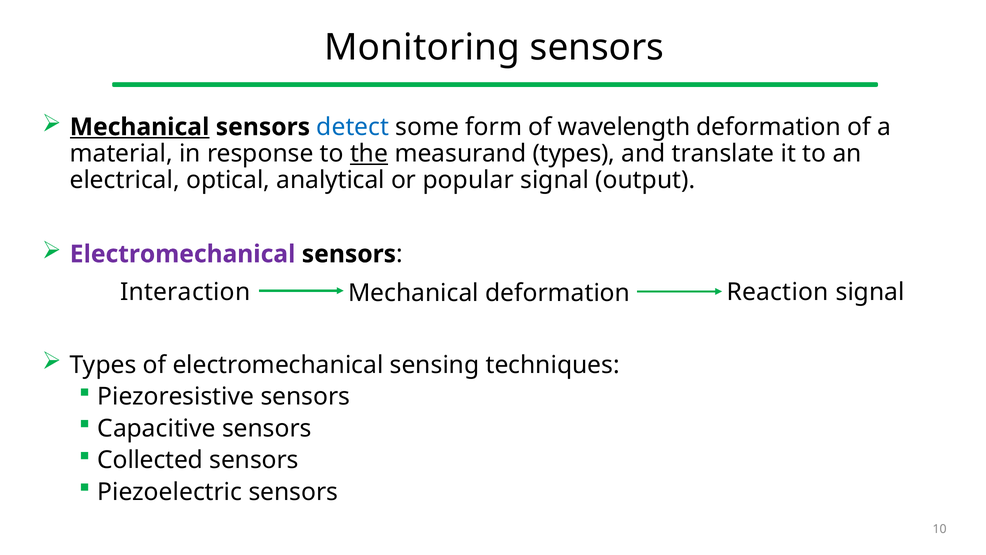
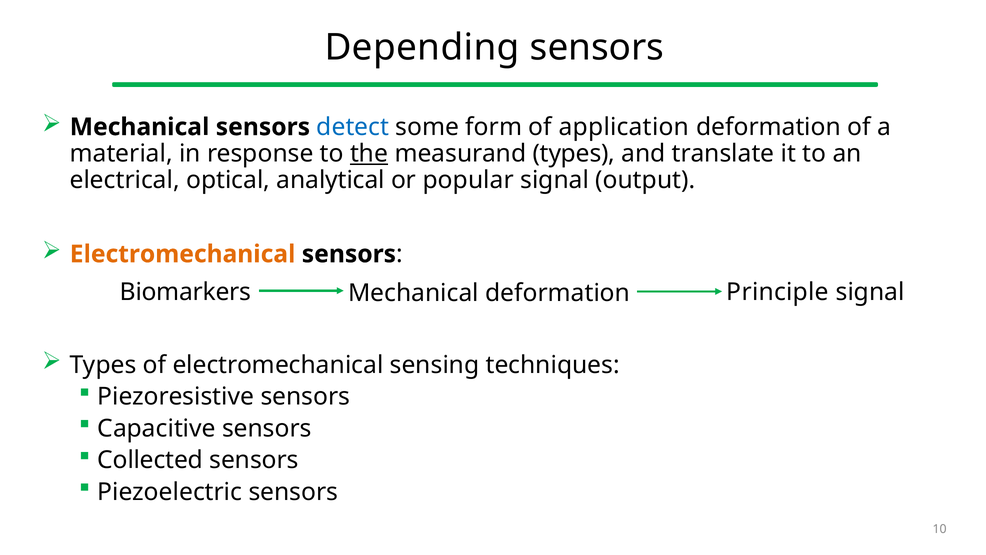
Monitoring: Monitoring -> Depending (422, 48)
Mechanical underline: present -> none (140, 127)
wavelength: wavelength -> application (624, 127)
Electromechanical colour: purple -> orange (183, 254)
Interaction: Interaction -> Biomarkers (185, 292)
Reaction: Reaction -> Principle (778, 292)
